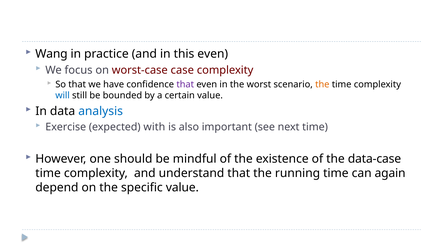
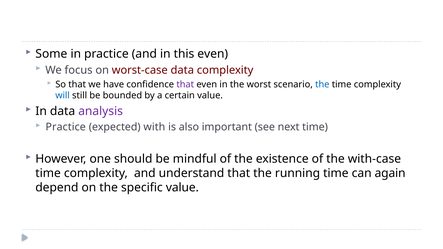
Wang: Wang -> Some (51, 54)
worst-case case: case -> data (182, 70)
the colour: orange -> blue (322, 84)
analysis colour: blue -> purple (101, 111)
Exercise: Exercise -> Practice (66, 127)
data-case: data-case -> with-case (374, 159)
